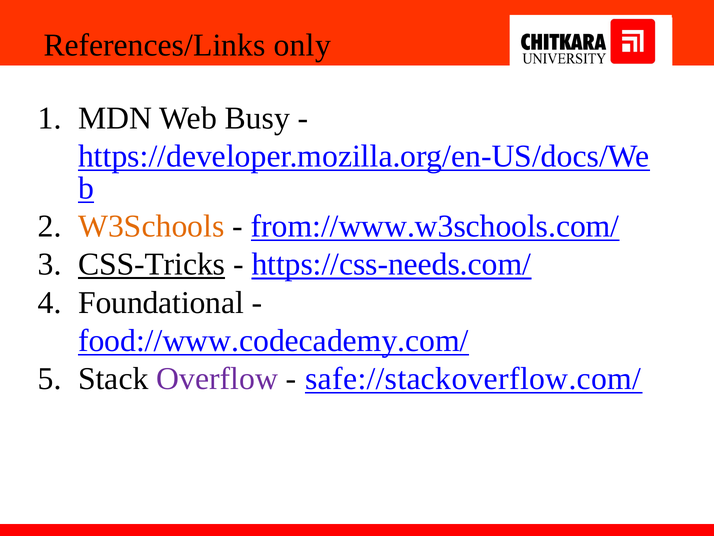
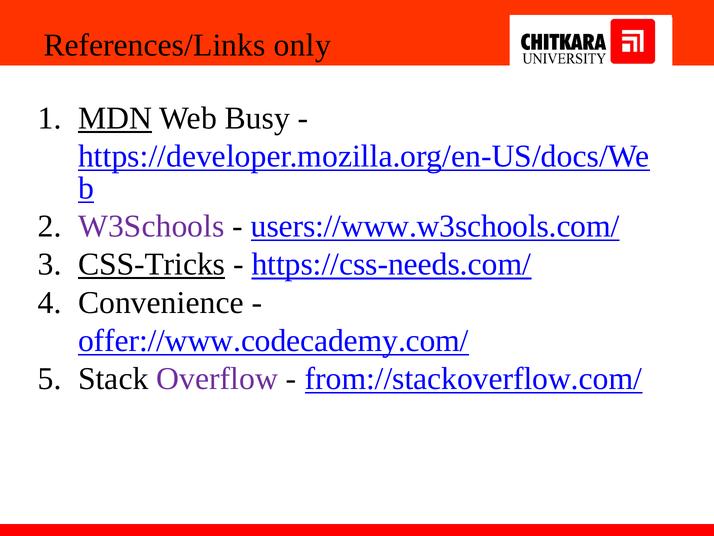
MDN underline: none -> present (115, 118)
W3Schools colour: orange -> purple (151, 226)
from://www.w3schools.com/: from://www.w3schools.com/ -> users://www.w3schools.com/ (435, 226)
Foundational: Foundational -> Convenience (161, 302)
food://www.codecademy.com/: food://www.codecademy.com/ -> offer://www.codecademy.com/ (273, 340)
safe://stackoverflow.com/: safe://stackoverflow.com/ -> from://stackoverflow.com/ (473, 378)
